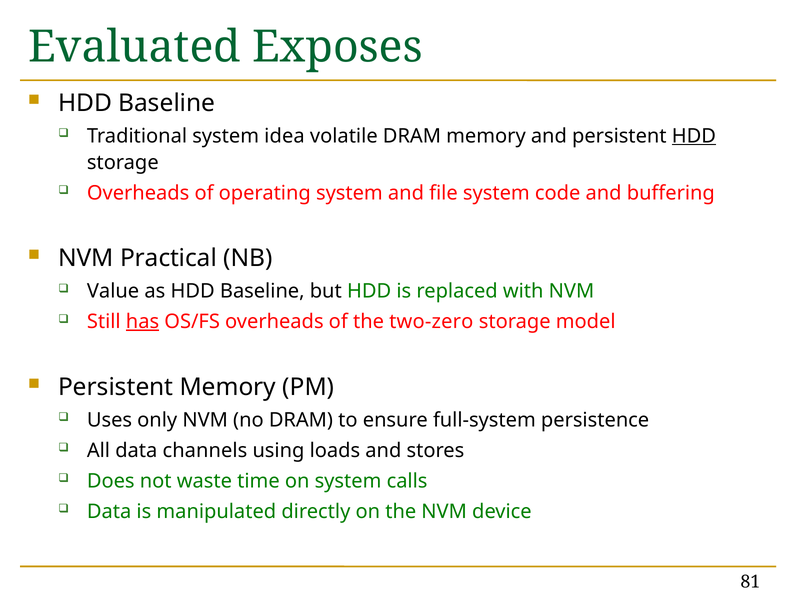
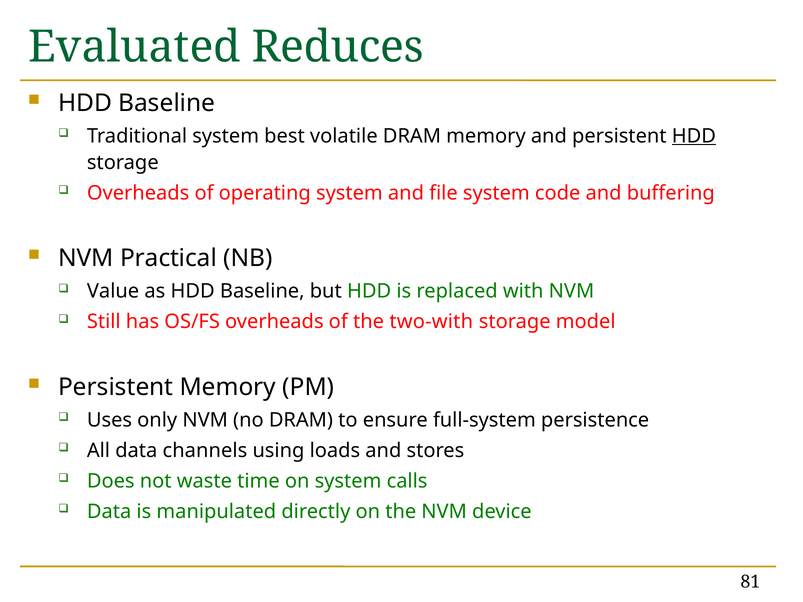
Exposes: Exposes -> Reduces (338, 47)
idea: idea -> best (285, 136)
has underline: present -> none (143, 322)
two-zero: two-zero -> two-with (431, 322)
